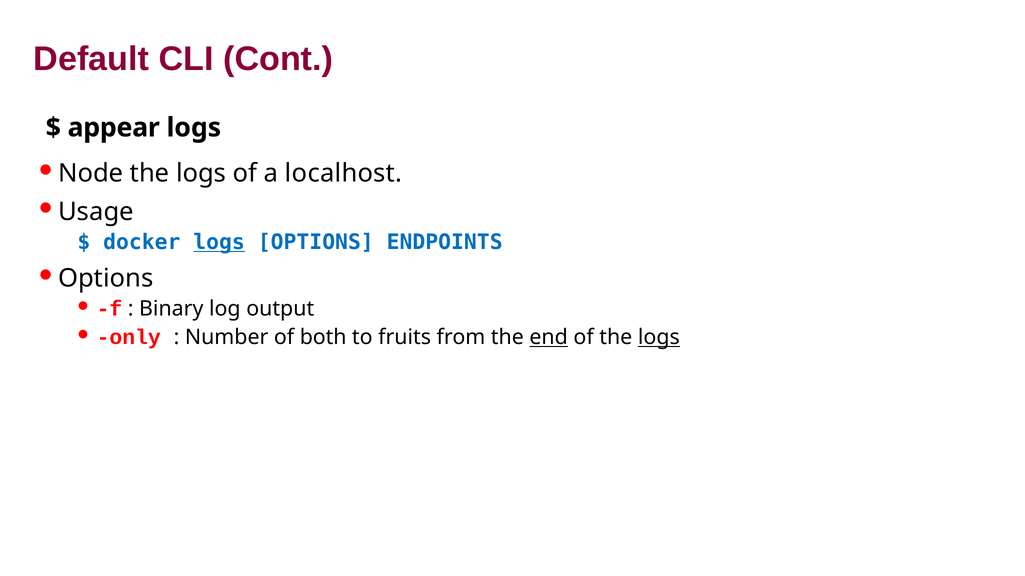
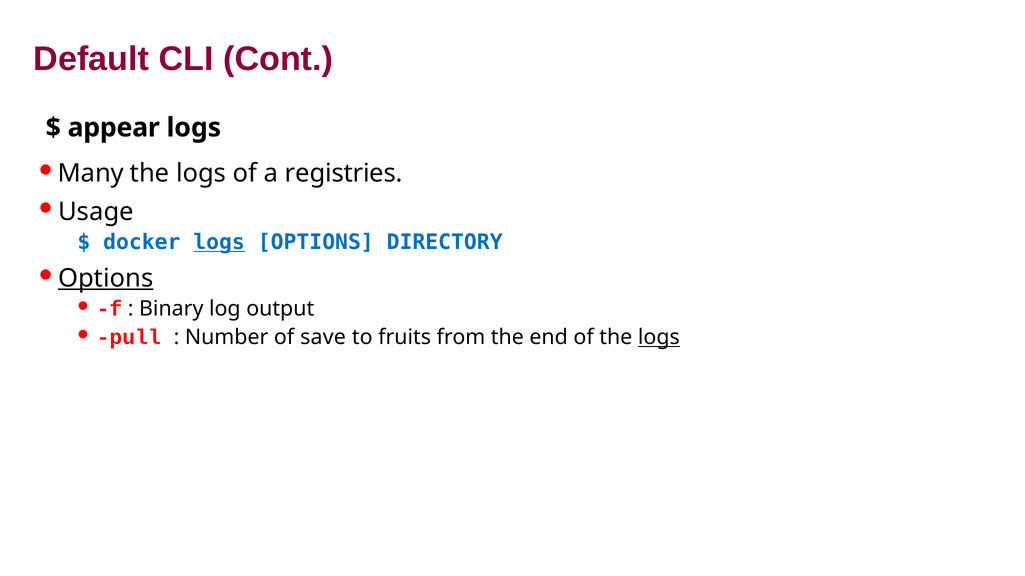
Node: Node -> Many (91, 173)
localhost: localhost -> registries (344, 173)
ENDPOINTS: ENDPOINTS -> DIRECTORY (445, 242)
Options underline: none -> present (106, 279)
only: only -> pull (129, 338)
both: both -> save (323, 338)
end underline: present -> none (549, 338)
